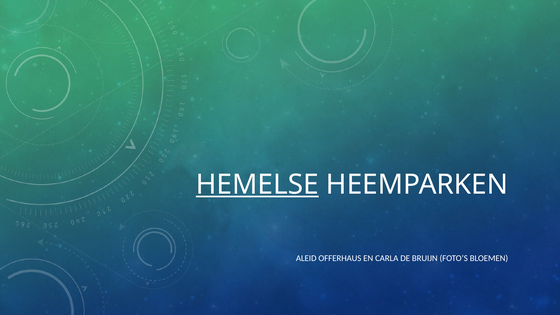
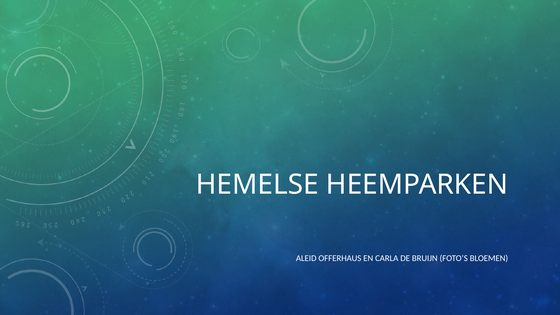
HEMELSE underline: present -> none (257, 184)
